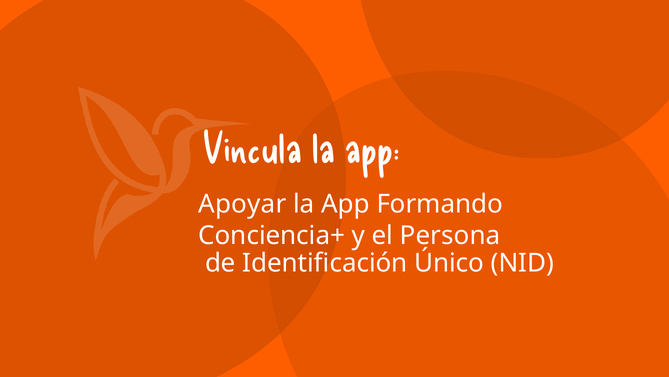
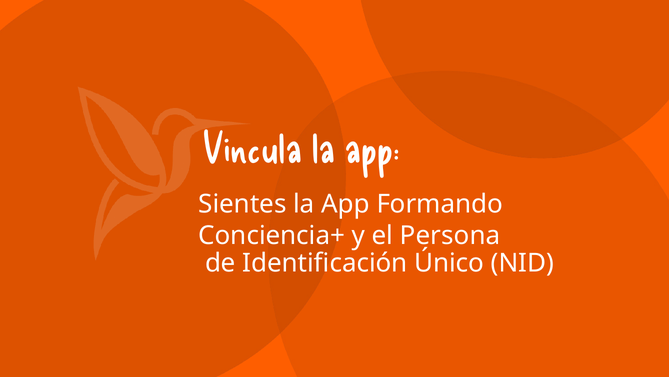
Apoyar: Apoyar -> Sientes (242, 204)
